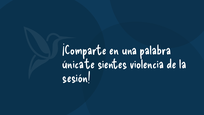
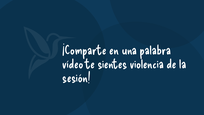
única: única -> vídeo (73, 64)
